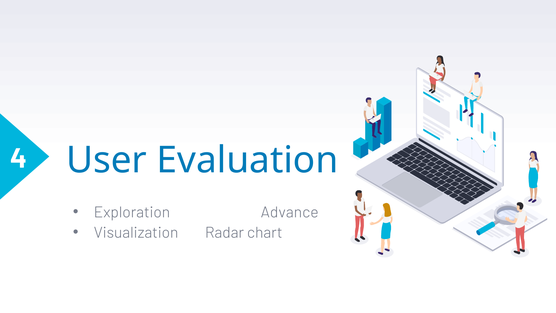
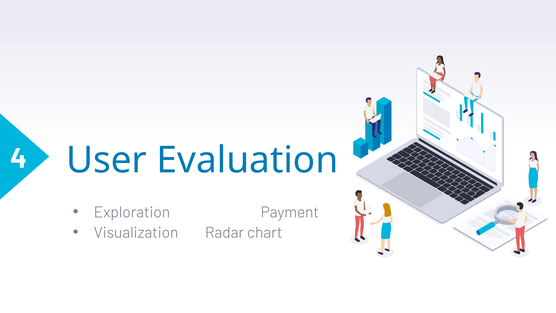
Advance: Advance -> Payment (290, 212)
